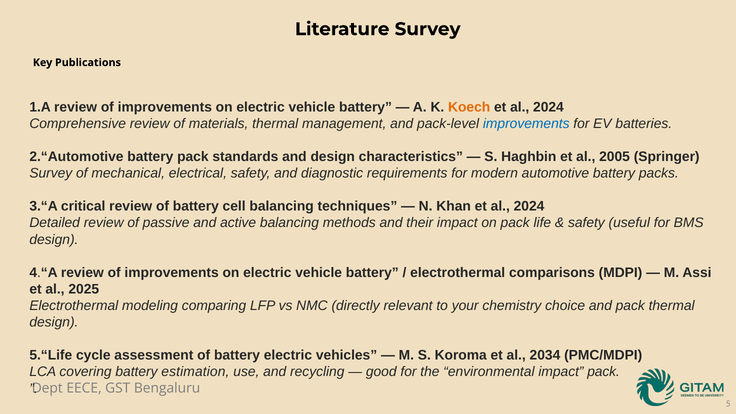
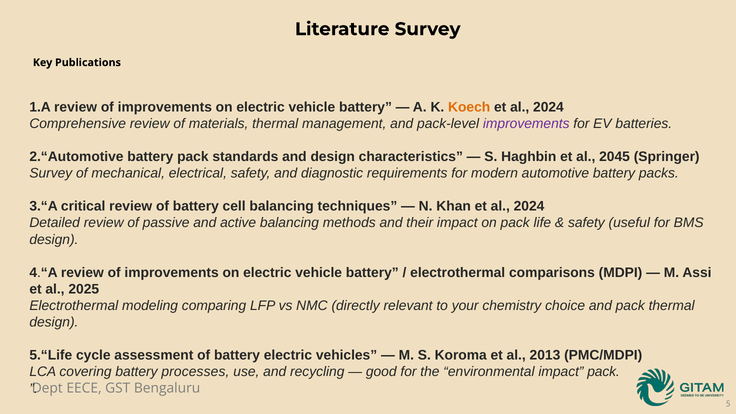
improvements colour: blue -> purple (526, 124)
2005: 2005 -> 2045 (615, 157)
2034: 2034 -> 2013 (545, 355)
estimation: estimation -> processes (195, 372)
